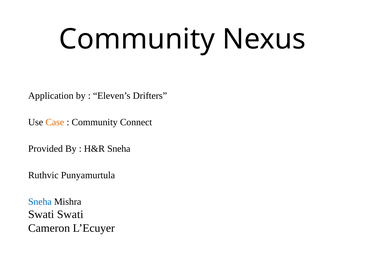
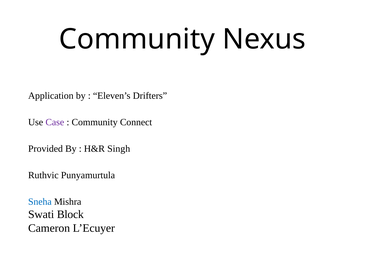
Case colour: orange -> purple (55, 123)
H&R Sneha: Sneha -> Singh (119, 149)
Swati Swati: Swati -> Block (70, 215)
